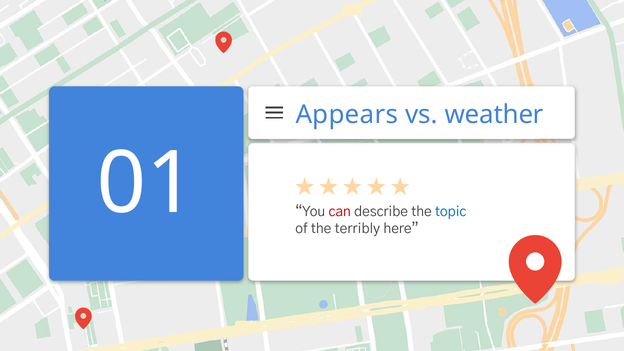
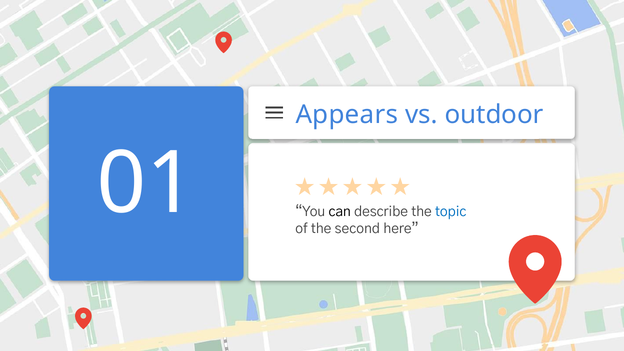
weather: weather -> outdoor (494, 115)
can colour: red -> black (340, 212)
terribly: terribly -> second (357, 228)
